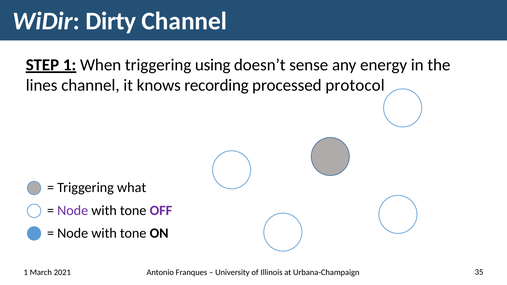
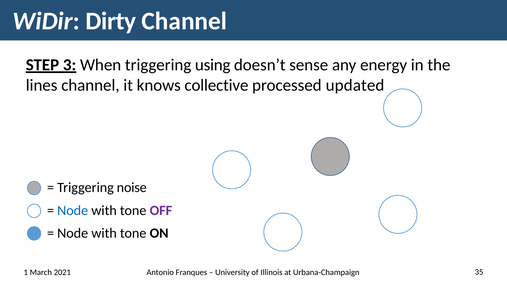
STEP 1: 1 -> 3 (70, 65)
recording: recording -> collective (216, 85)
protocol: protocol -> updated (355, 85)
what: what -> noise (132, 188)
Node colour: purple -> blue (73, 211)
